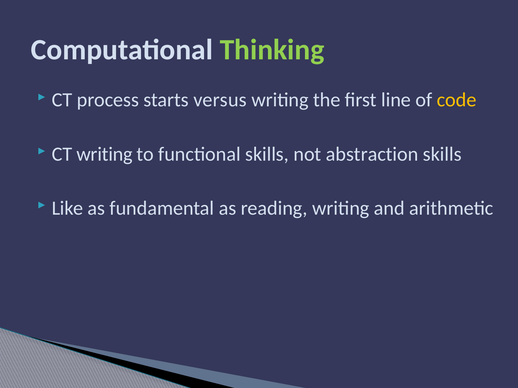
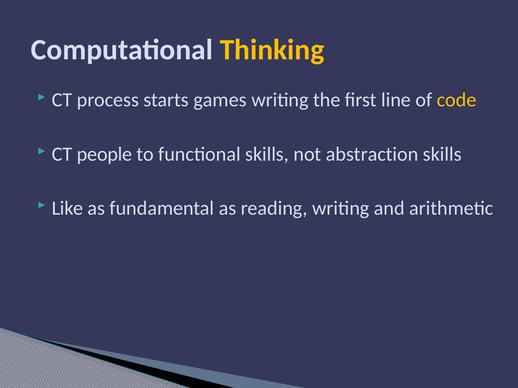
Thinking colour: light green -> yellow (272, 50)
versus: versus -> games (220, 100)
CT writing: writing -> people (105, 154)
